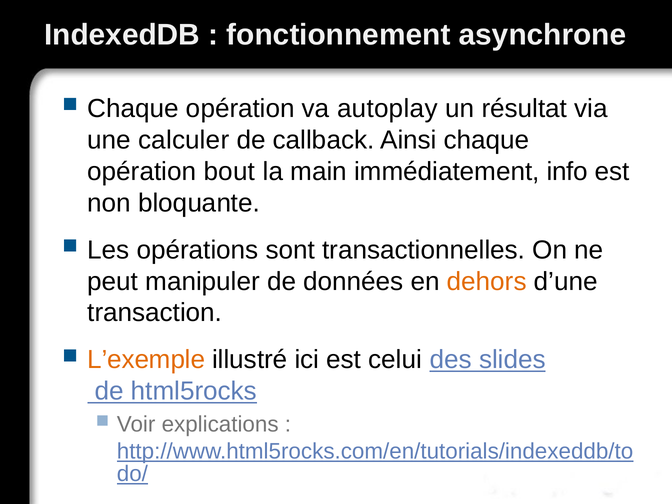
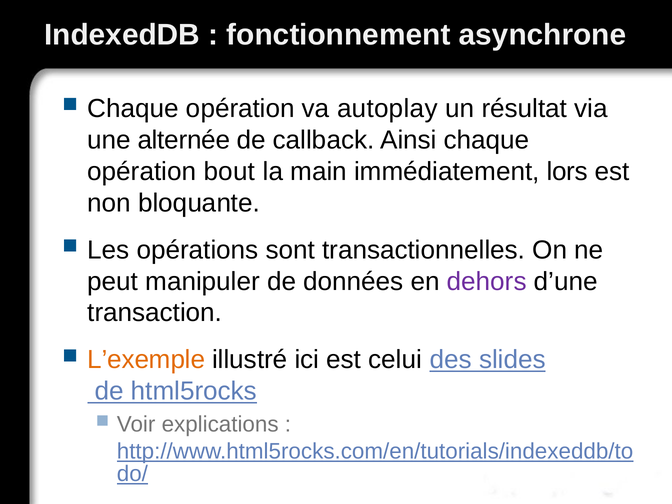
calculer: calculer -> alternée (184, 140)
info: info -> lors (567, 172)
dehors colour: orange -> purple (487, 281)
